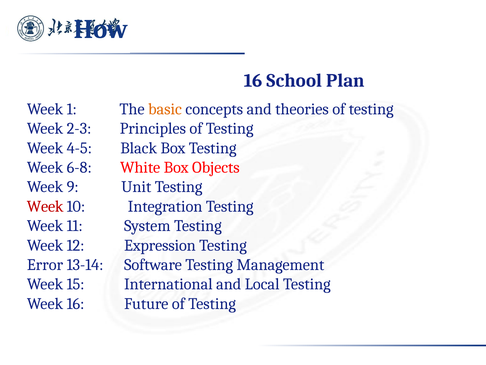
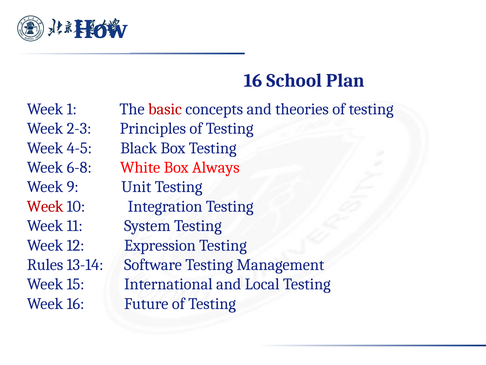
basic colour: orange -> red (165, 109)
Objects: Objects -> Always (216, 167)
Error: Error -> Rules (45, 264)
